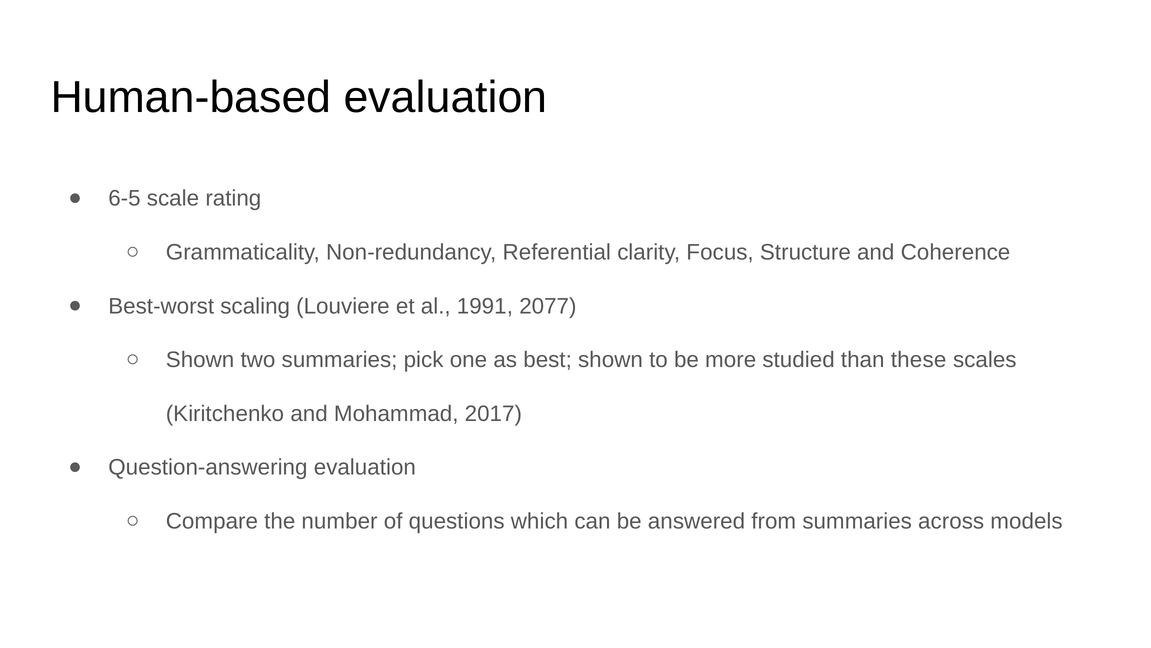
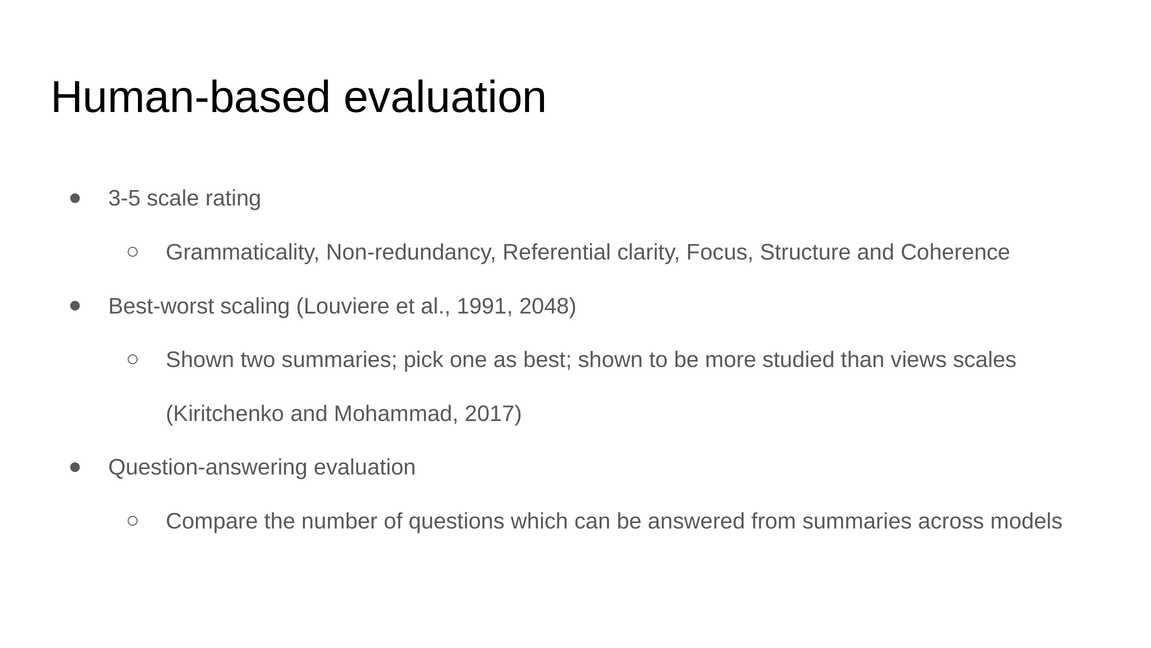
6-5: 6-5 -> 3-5 (124, 198)
2077: 2077 -> 2048 (548, 306)
these: these -> views (919, 360)
